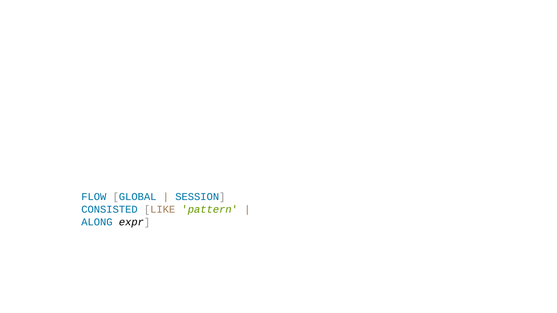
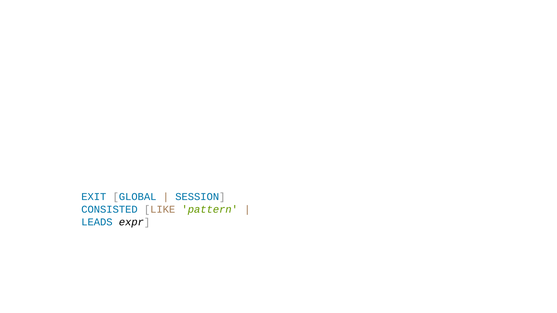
FLOW: FLOW -> EXIT (94, 197)
ALONG: ALONG -> LEADS (97, 222)
